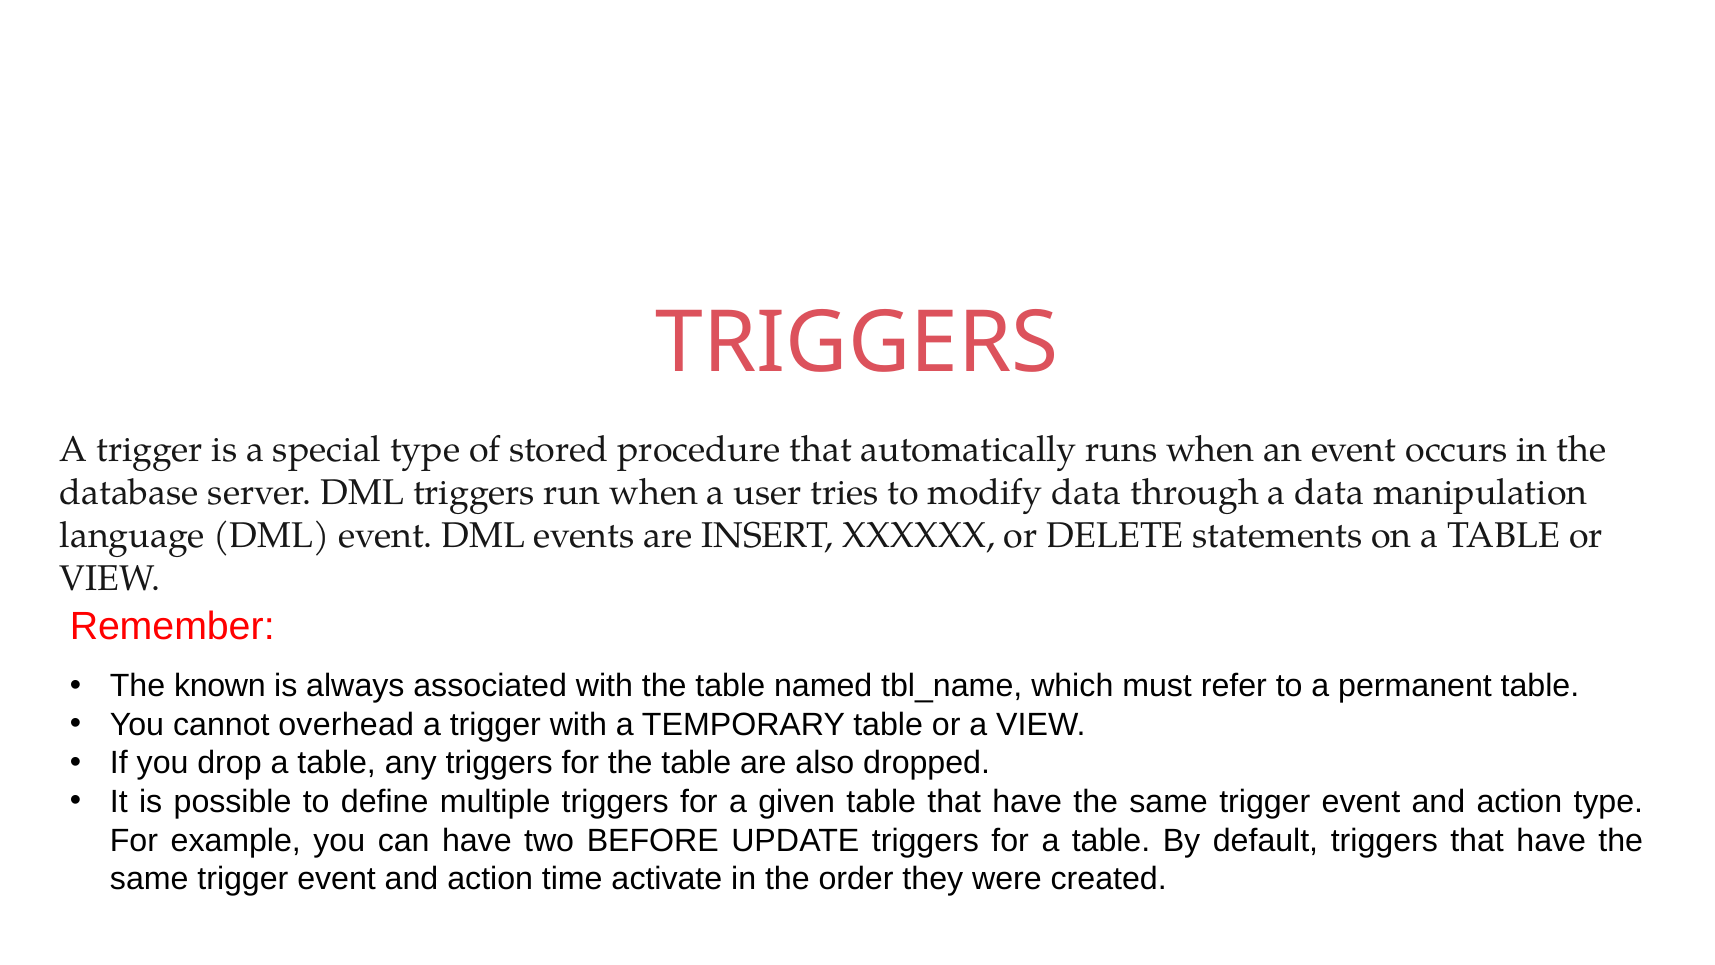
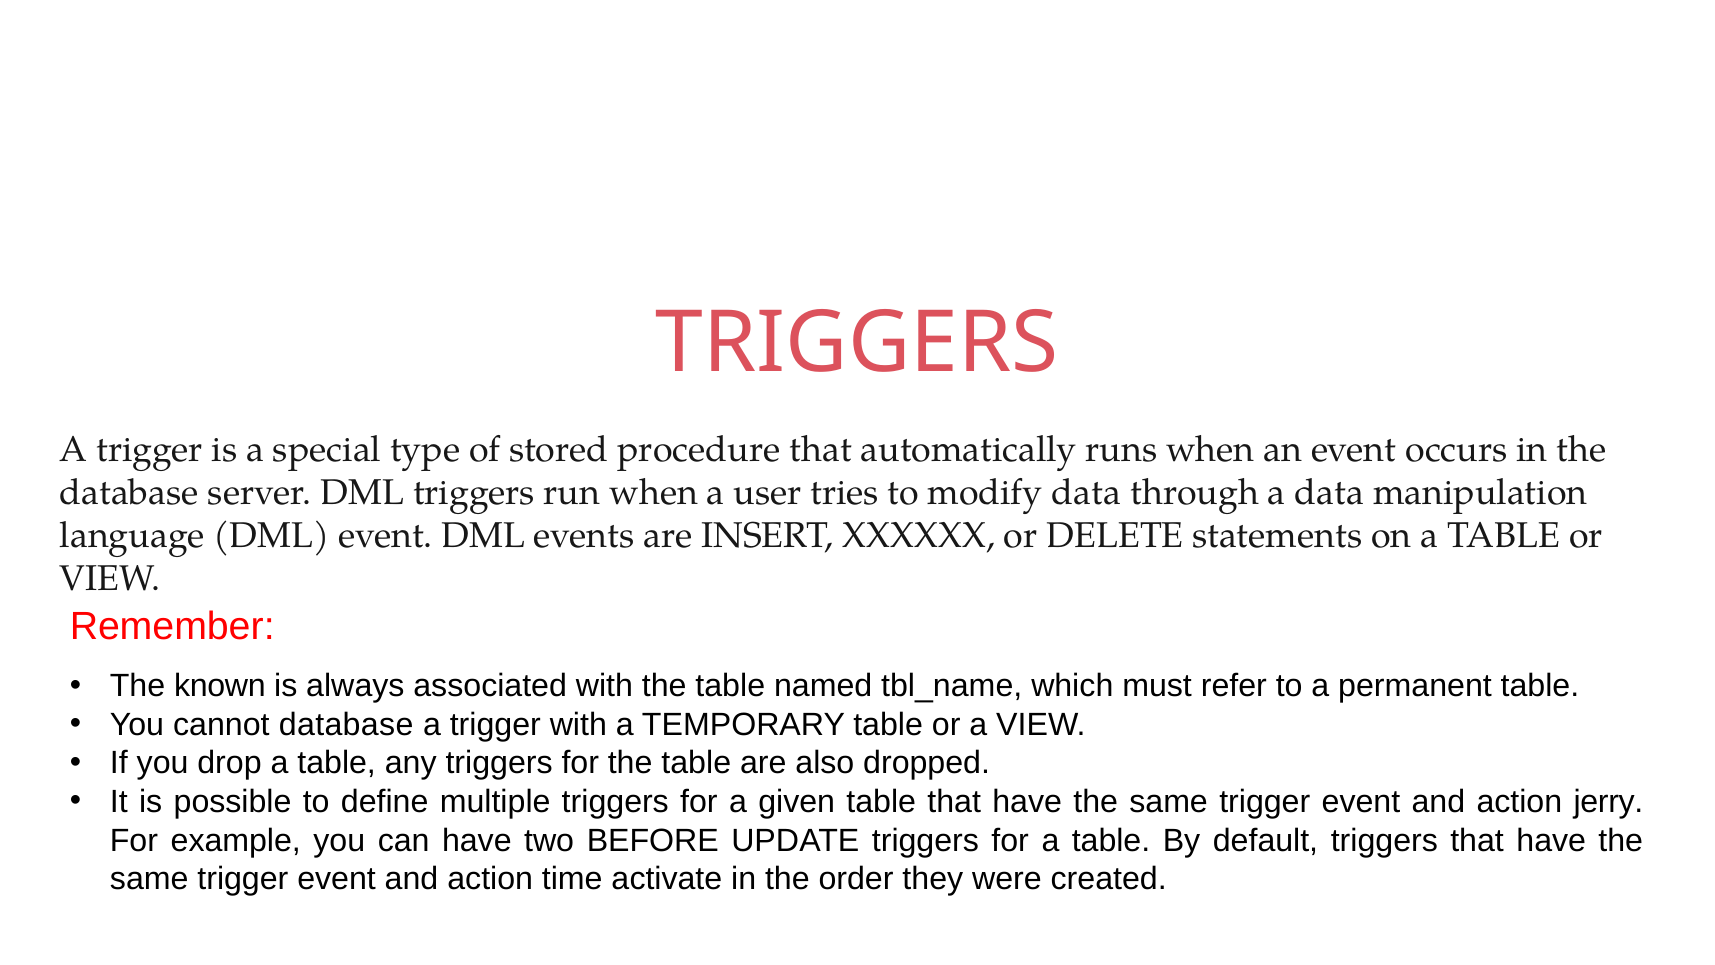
cannot overhead: overhead -> database (346, 724)
action type: type -> jerry (1608, 802)
